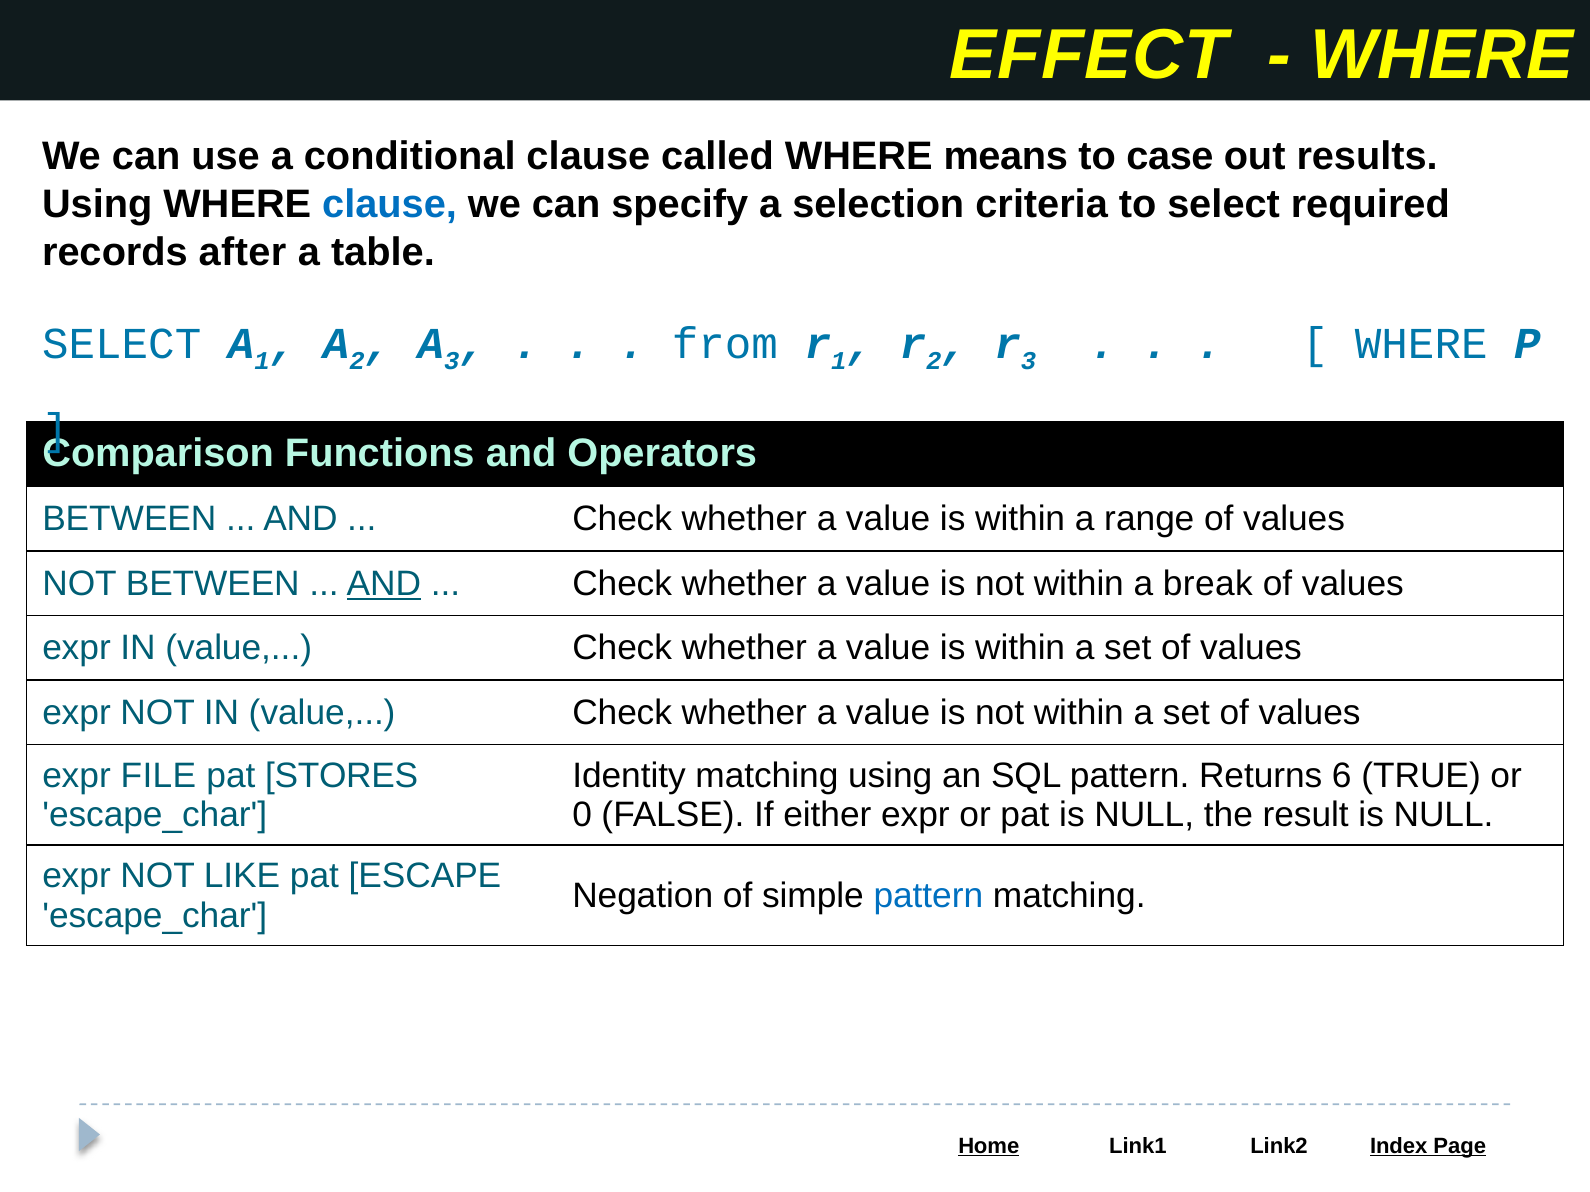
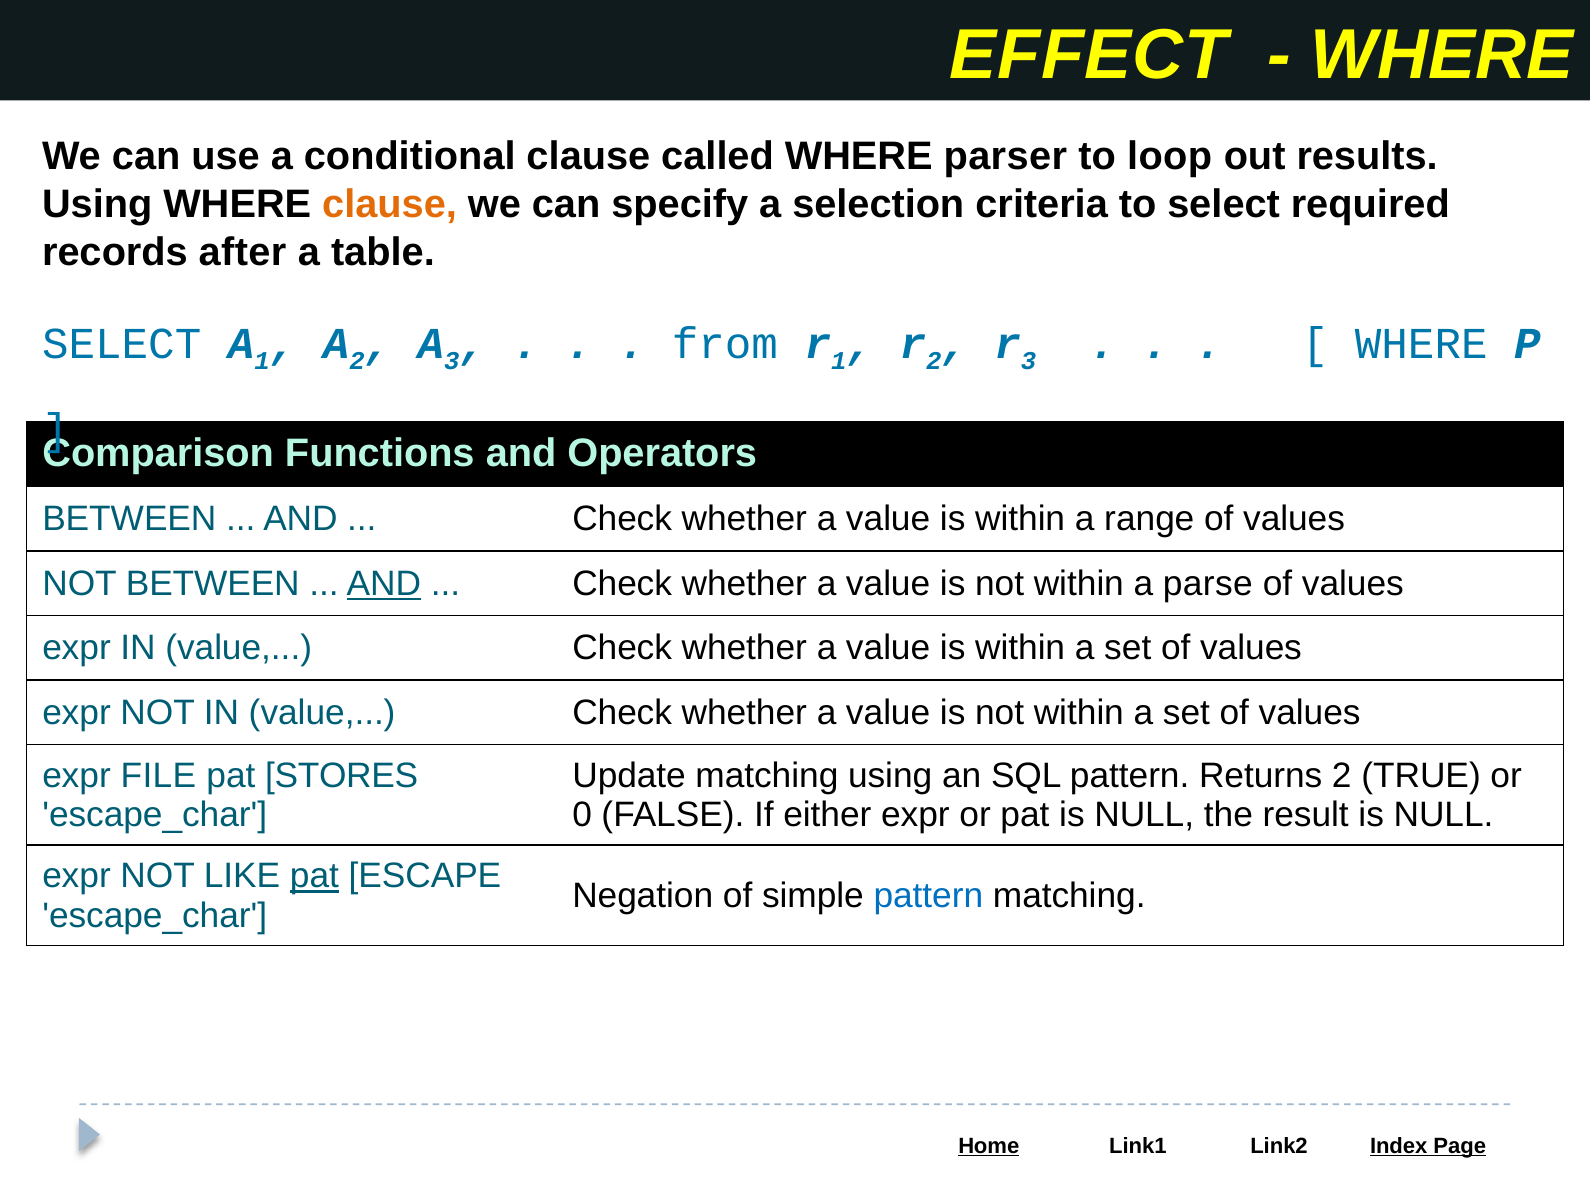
means: means -> parser (1005, 157)
case: case -> loop (1170, 157)
clause colour: blue -> orange (390, 204)
break: break -> parse (1208, 584)
Identity: Identity -> Update (629, 776)
Returns 6: 6 -> 2 (1342, 776)
pat underline: none -> present (314, 877)
